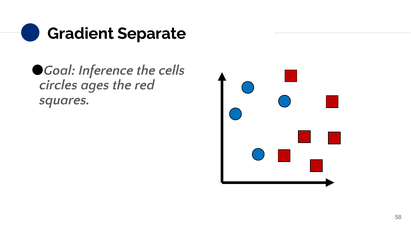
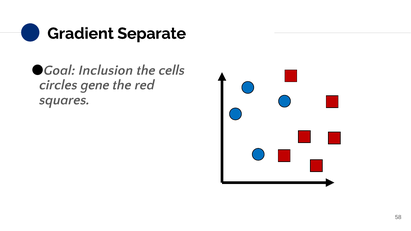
Inference: Inference -> Inclusion (106, 70)
ages: ages -> gene (95, 85)
